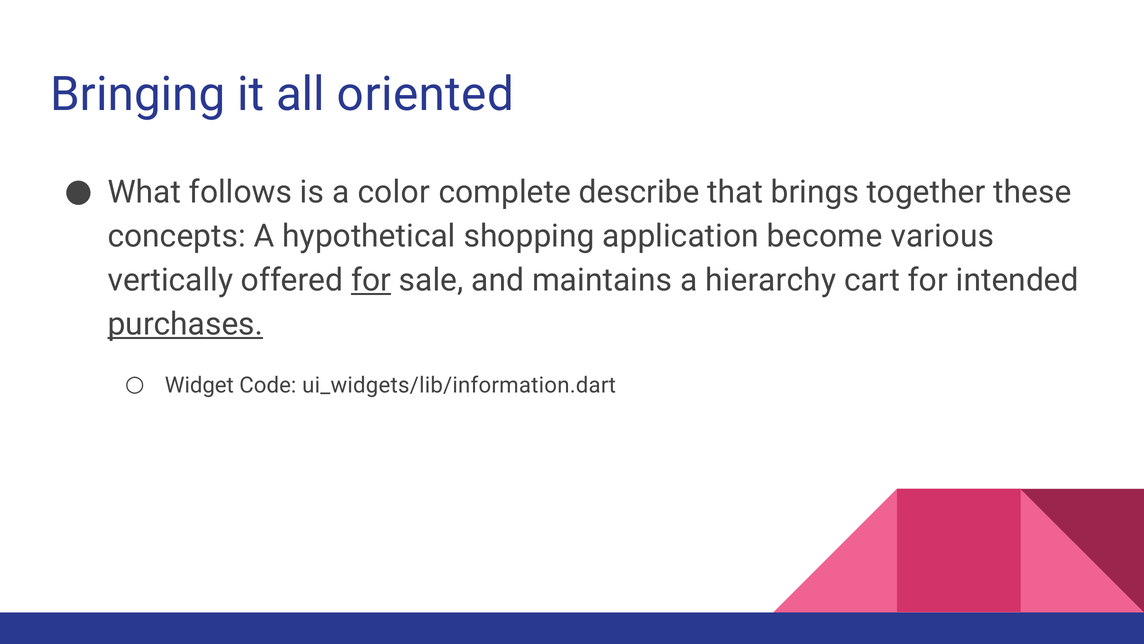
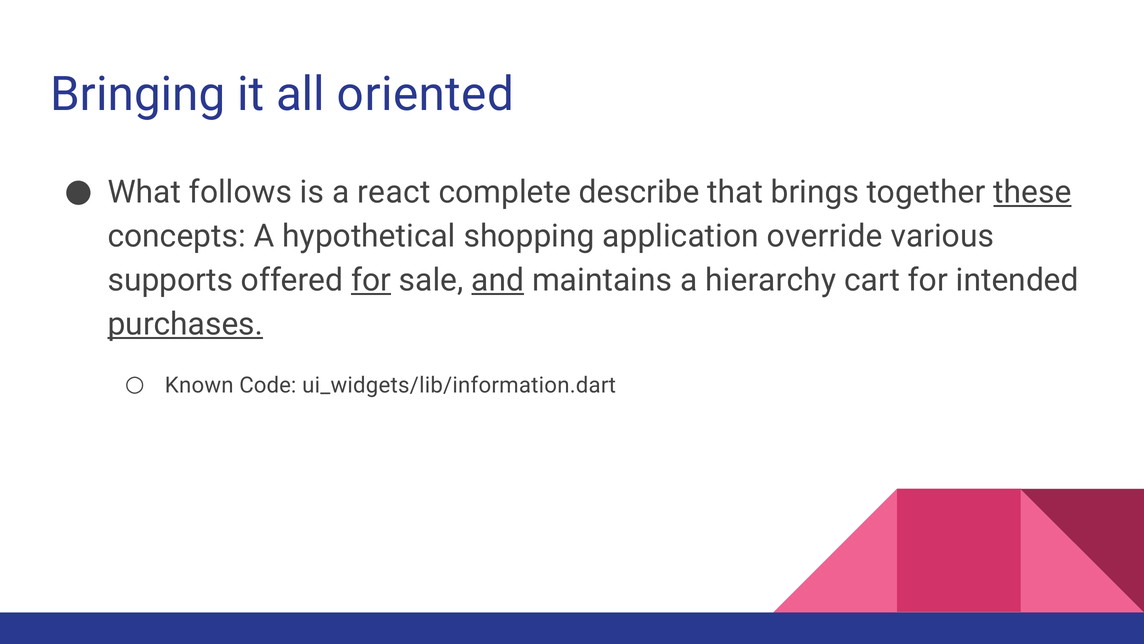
color: color -> react (394, 192)
these underline: none -> present (1032, 192)
become: become -> override (825, 236)
vertically: vertically -> supports (170, 280)
and underline: none -> present (498, 280)
Widget: Widget -> Known (199, 385)
